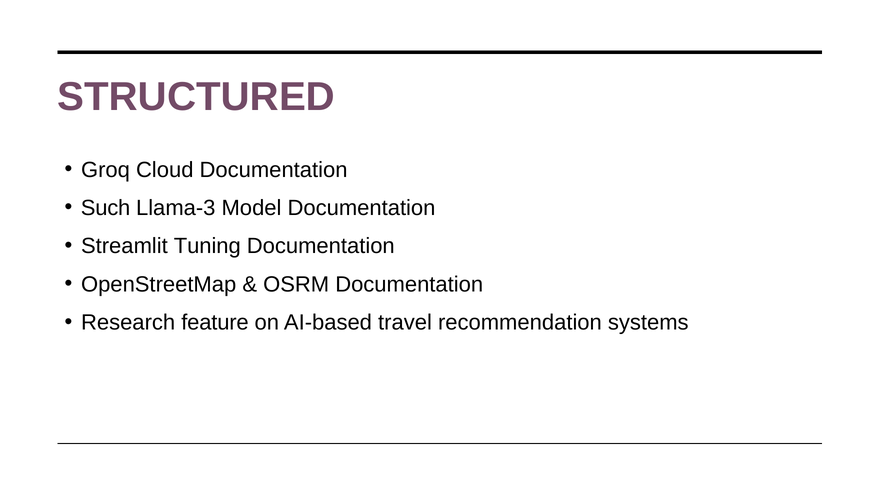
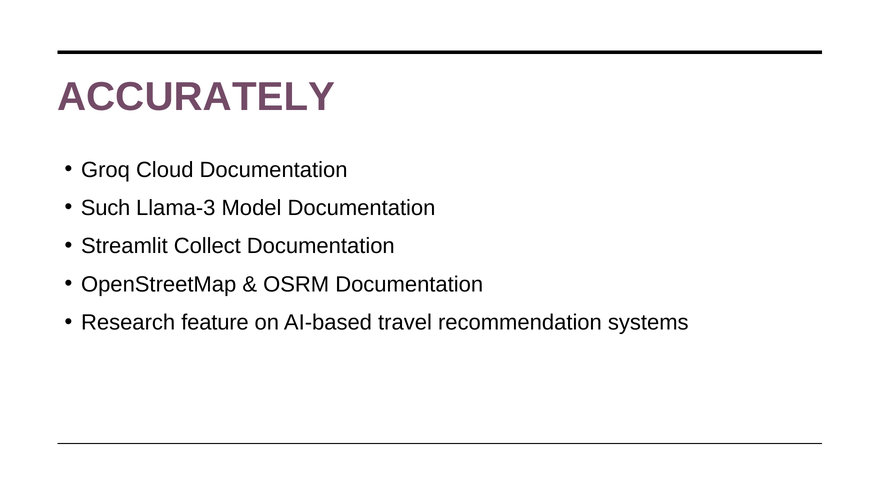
STRUCTURED: STRUCTURED -> ACCURATELY (196, 97)
Tuning: Tuning -> Collect (207, 246)
